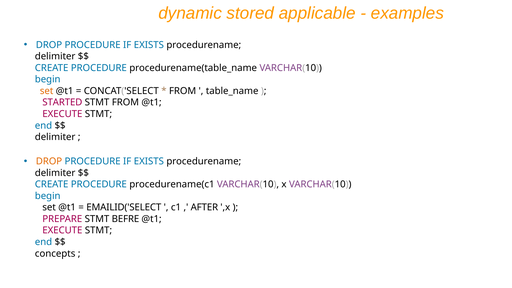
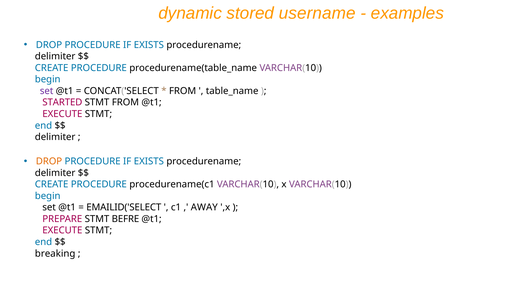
applicable: applicable -> username (317, 13)
set colour: orange -> purple (47, 91)
AFTER: AFTER -> AWAY (204, 207)
concepts: concepts -> breaking (55, 254)
